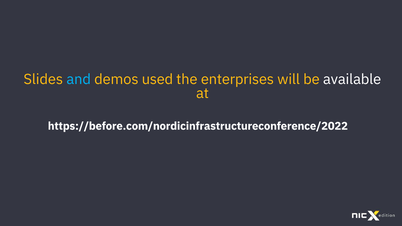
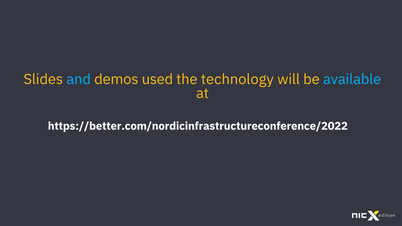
enterprises: enterprises -> technology (237, 79)
available colour: white -> light blue (352, 79)
https://before.com/nordicinfrastructureconference/2022: https://before.com/nordicinfrastructureconference/2022 -> https://better.com/nordicinfrastructureconference/2022 (198, 126)
